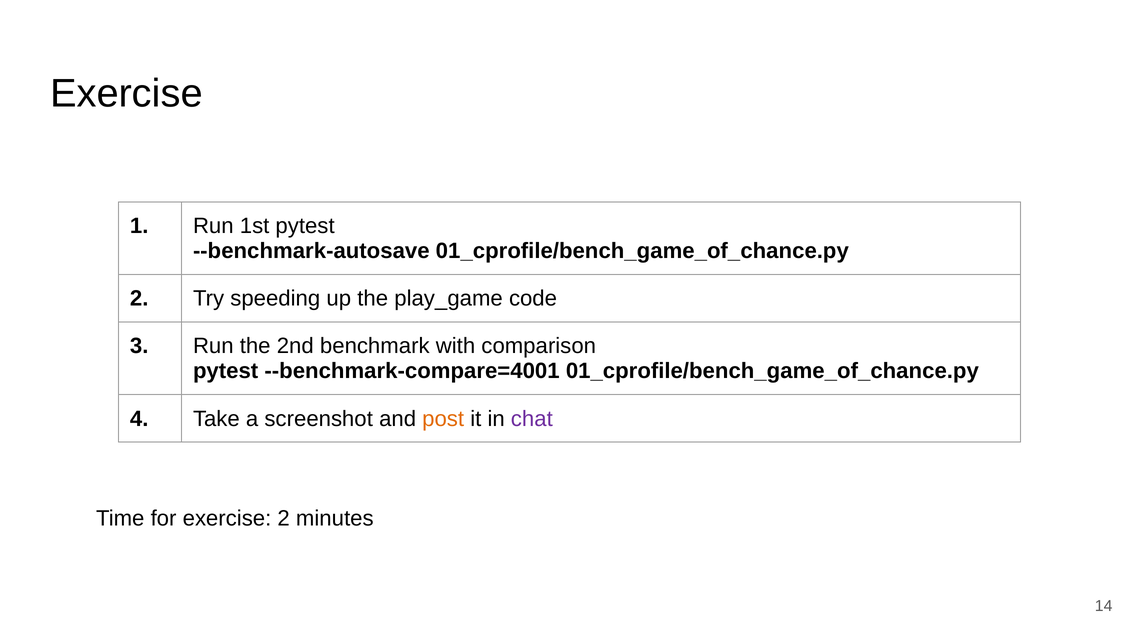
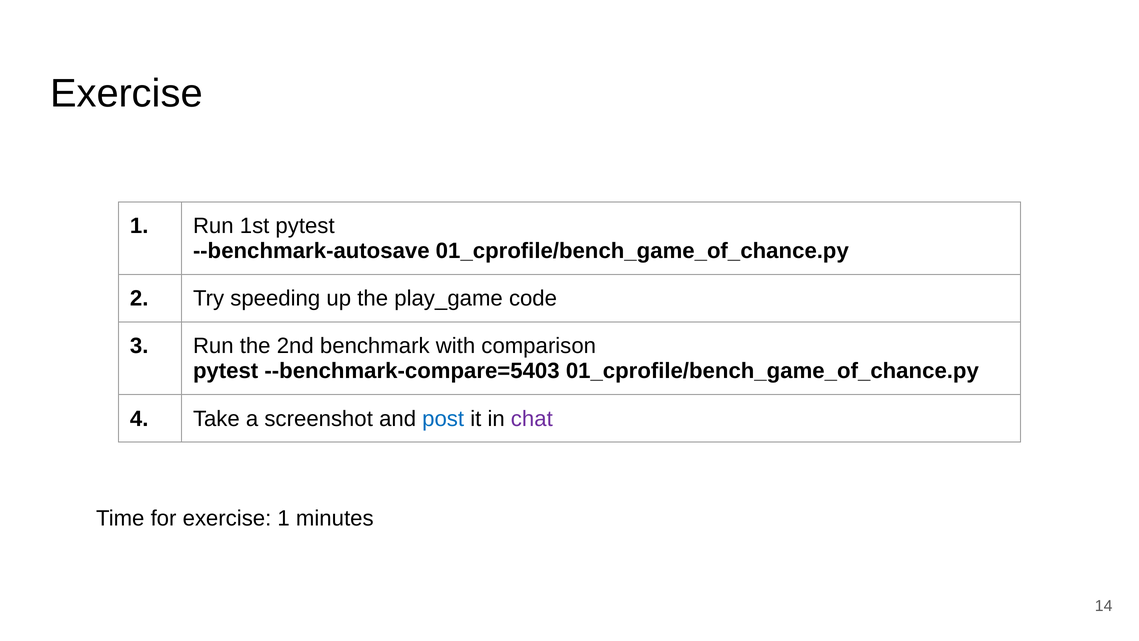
--benchmark-compare=4001: --benchmark-compare=4001 -> --benchmark-compare=5403 (412, 371)
post colour: orange -> blue (443, 419)
for exercise 2: 2 -> 1 (284, 518)
